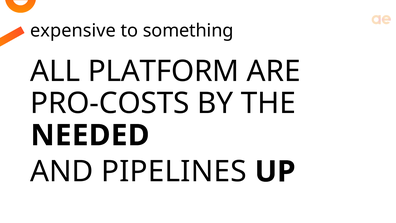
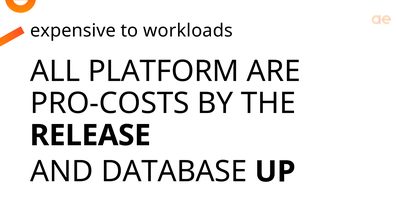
something: something -> workloads (188, 31)
NEEDED: NEEDED -> RELEASE (90, 135)
PIPELINES: PIPELINES -> DATABASE (174, 171)
